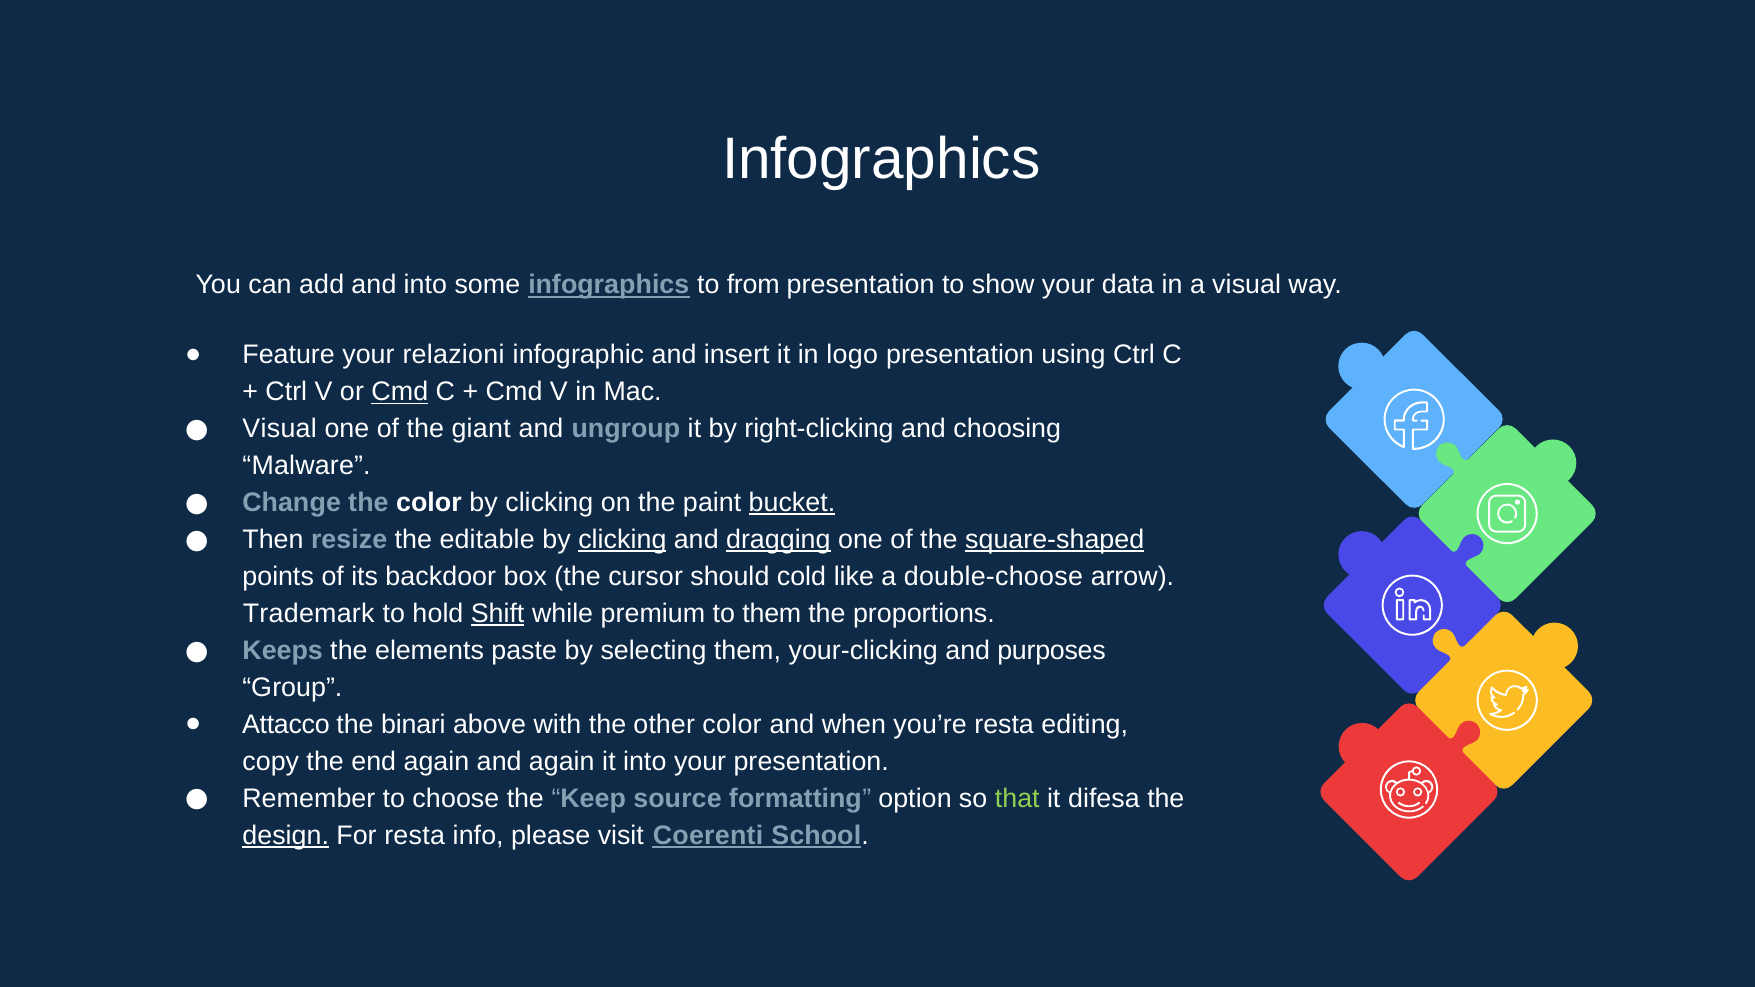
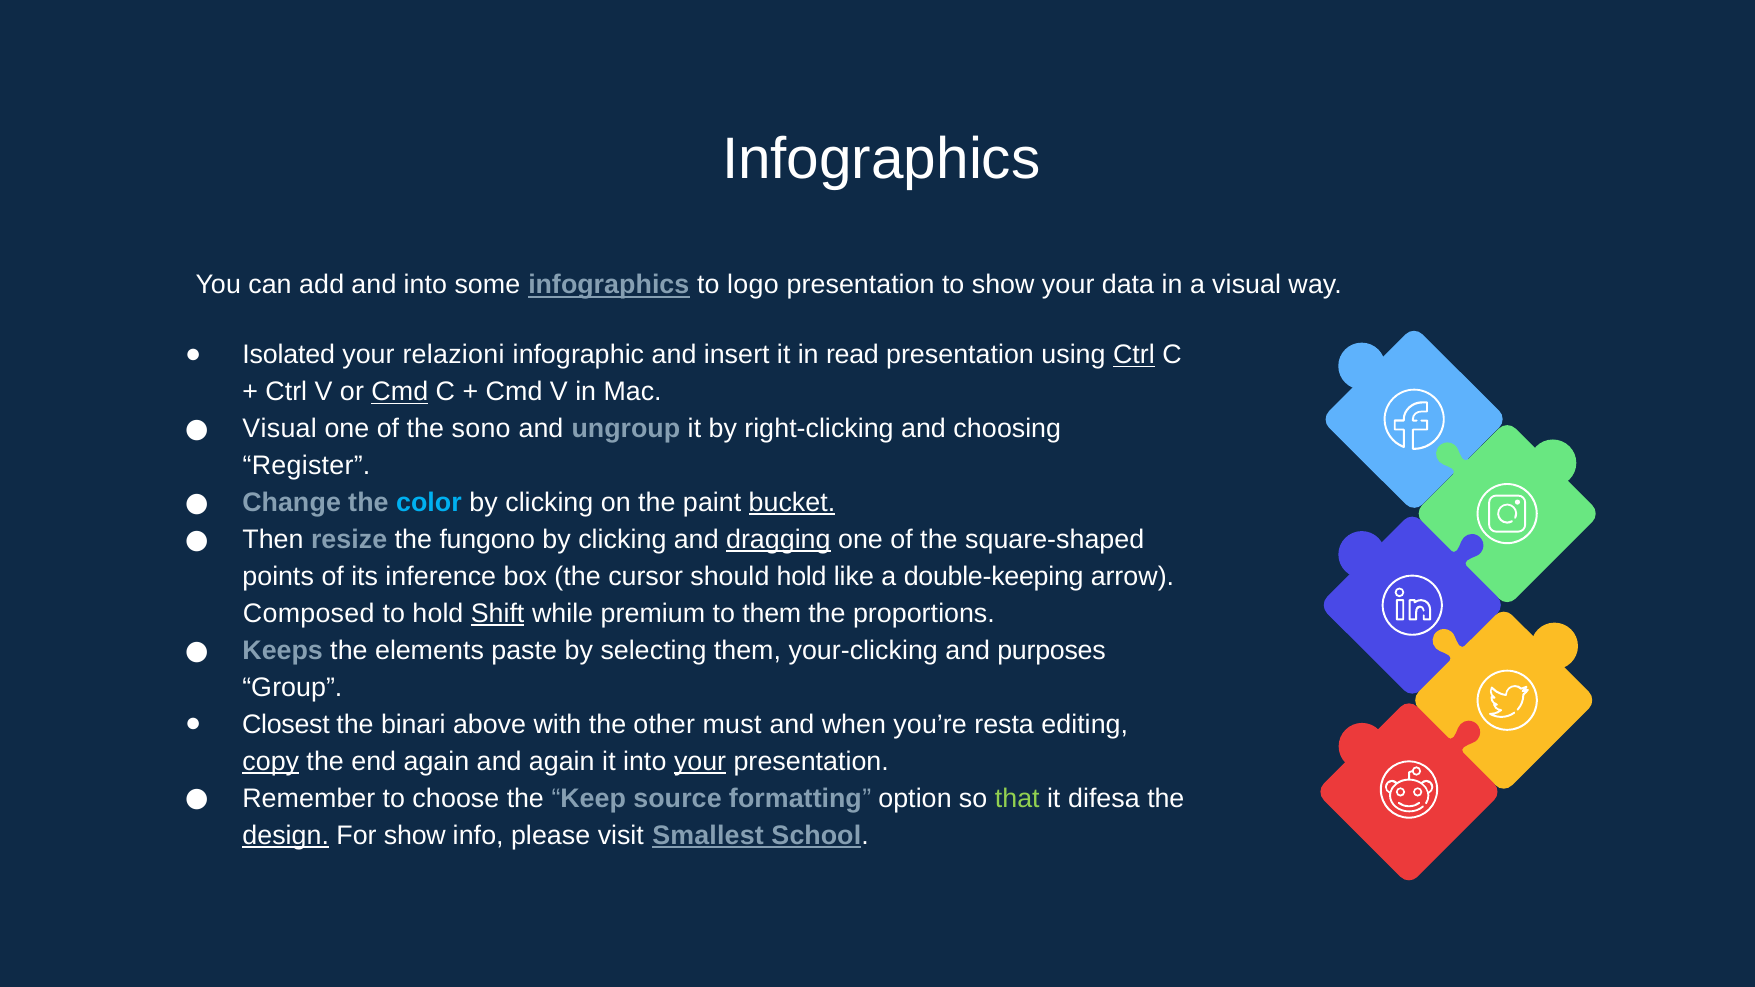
from: from -> logo (753, 285)
Feature: Feature -> Isolated (289, 355)
logo: logo -> read (852, 355)
Ctrl underline: none -> present (1134, 355)
giant: giant -> sono (481, 429)
Malware: Malware -> Register (307, 466)
color colour: white -> light blue (429, 503)
editable: editable -> fungono (487, 540)
clicking underline: present -> none (622, 540)
square-shaped underline: present -> none (1055, 540)
backdoor: backdoor -> inference (441, 577)
should cold: cold -> hold (802, 577)
double-choose: double-choose -> double-keeping (994, 577)
Trademark: Trademark -> Composed (309, 614)
Attacco: Attacco -> Closest (286, 725)
other color: color -> must (732, 725)
copy underline: none -> present (271, 762)
your underline: none -> present (700, 762)
For resta: resta -> show (415, 836)
Coerenti: Coerenti -> Smallest (708, 836)
